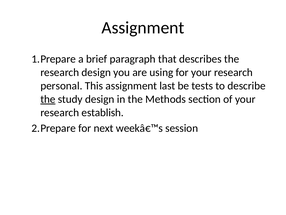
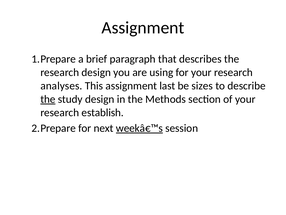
personal: personal -> analyses (61, 86)
tests: tests -> sizes (202, 86)
weekâ€™s underline: none -> present (139, 128)
